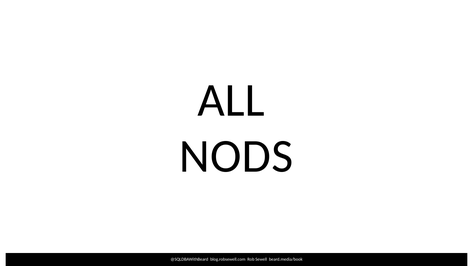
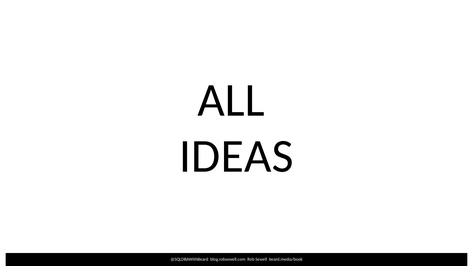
NODS: NODS -> IDEAS (236, 156)
